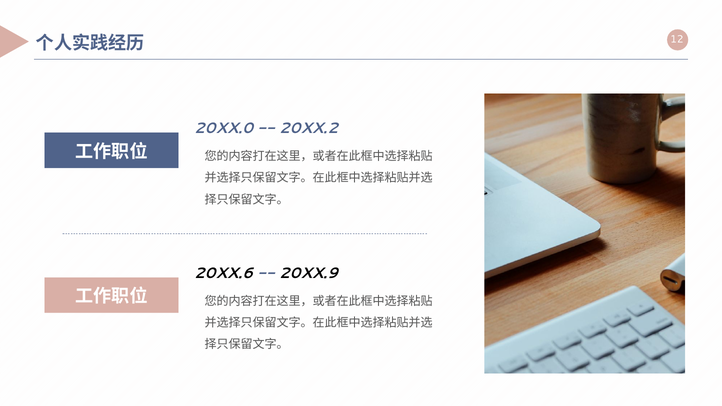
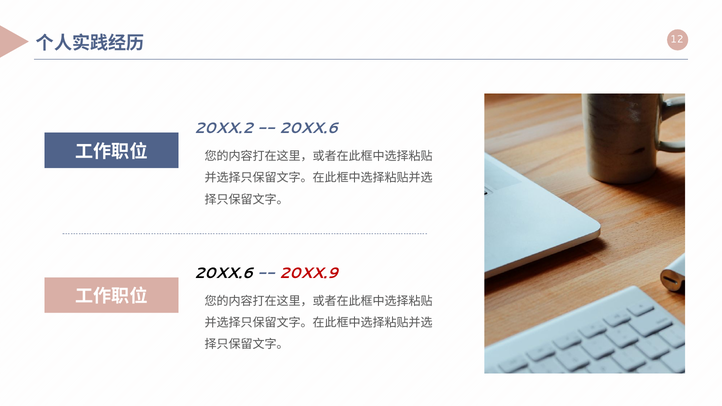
20XX.0: 20XX.0 -> 20XX.2 (224, 128)
20XX.2: 20XX.2 -> 20XX.6 (309, 128)
20XX.9 colour: black -> red (309, 273)
